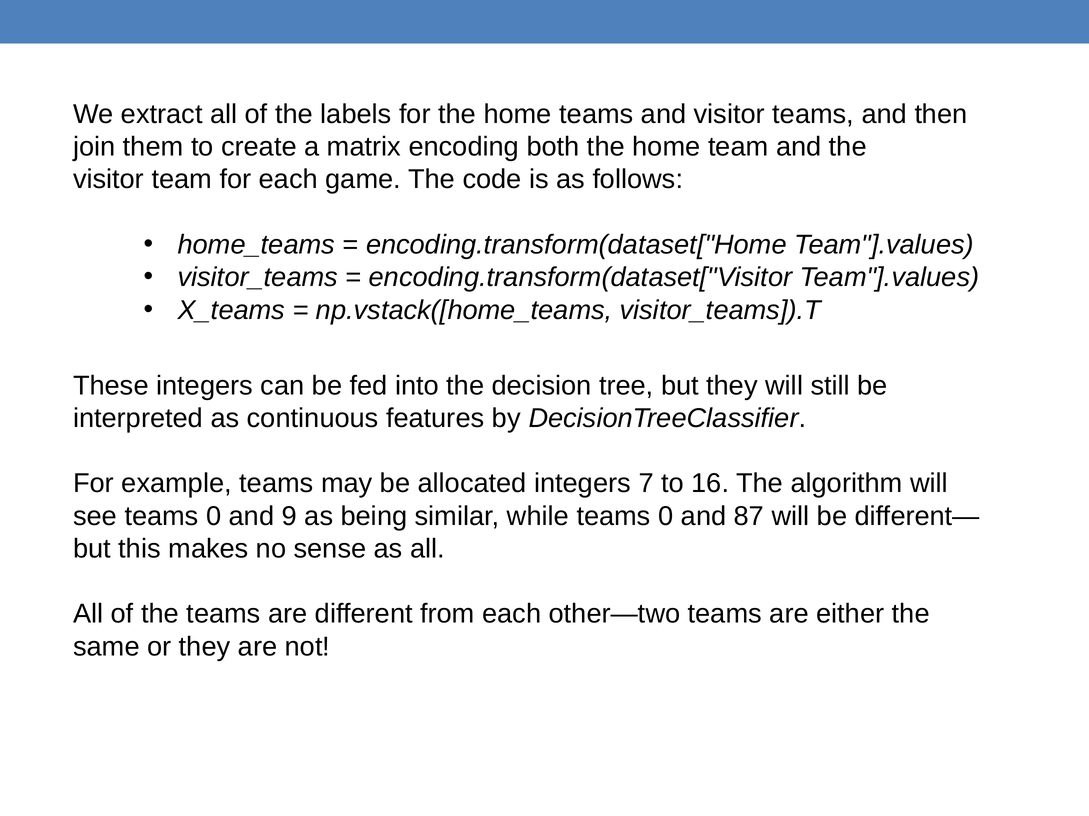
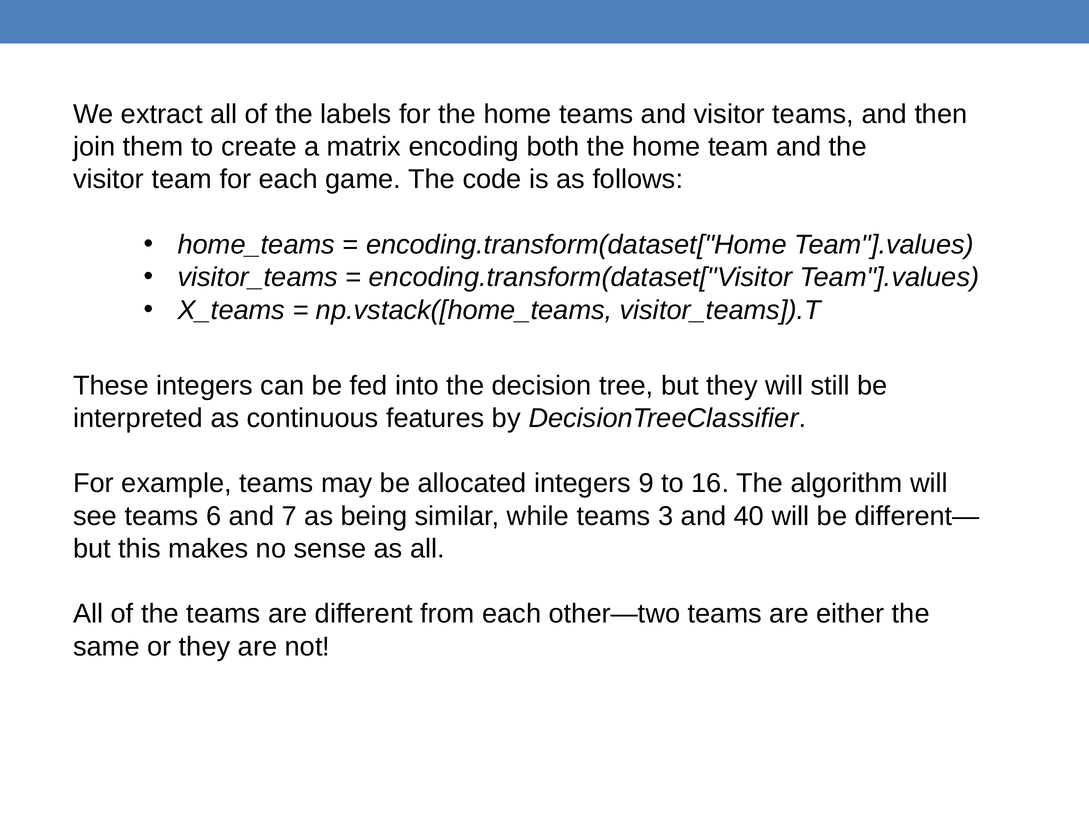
7: 7 -> 9 (646, 484)
see teams 0: 0 -> 6 (214, 517)
9: 9 -> 7 (289, 517)
while teams 0: 0 -> 3 (666, 517)
87: 87 -> 40 (749, 517)
